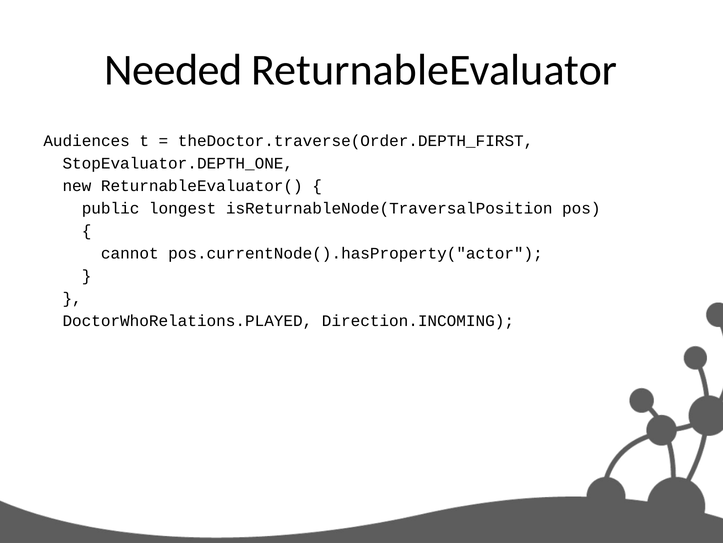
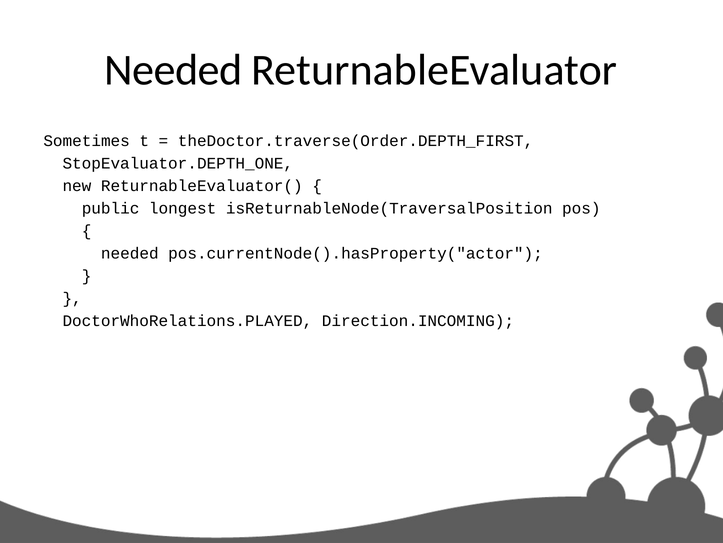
Audiences: Audiences -> Sometimes (87, 141)
cannot: cannot -> needed (130, 253)
